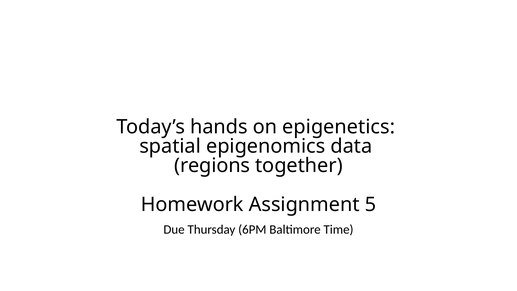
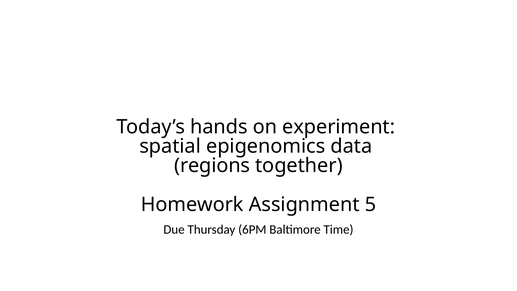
epigenetics: epigenetics -> experiment (339, 127)
